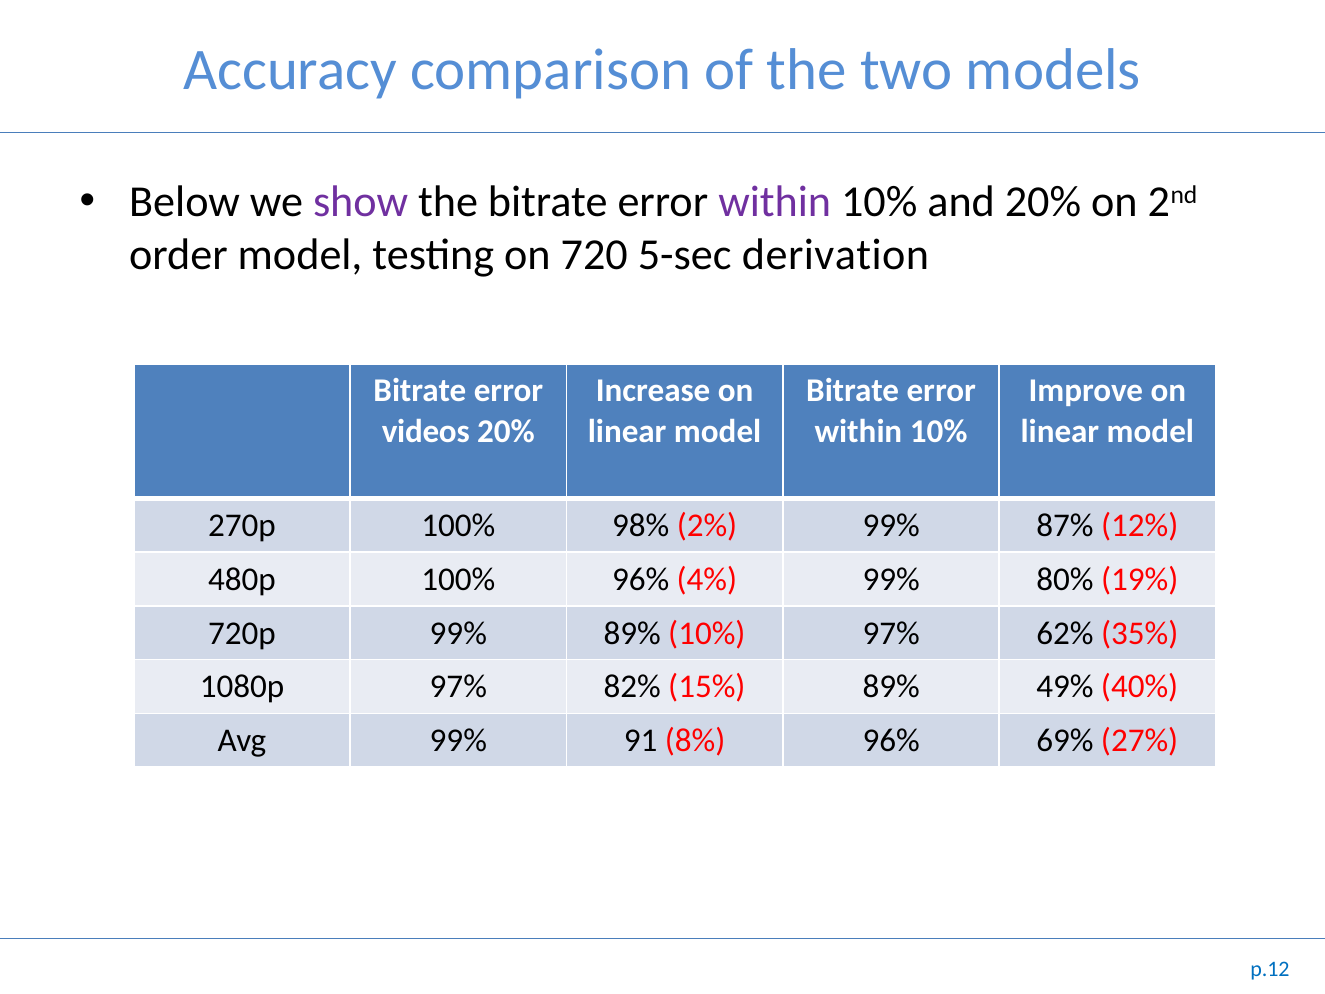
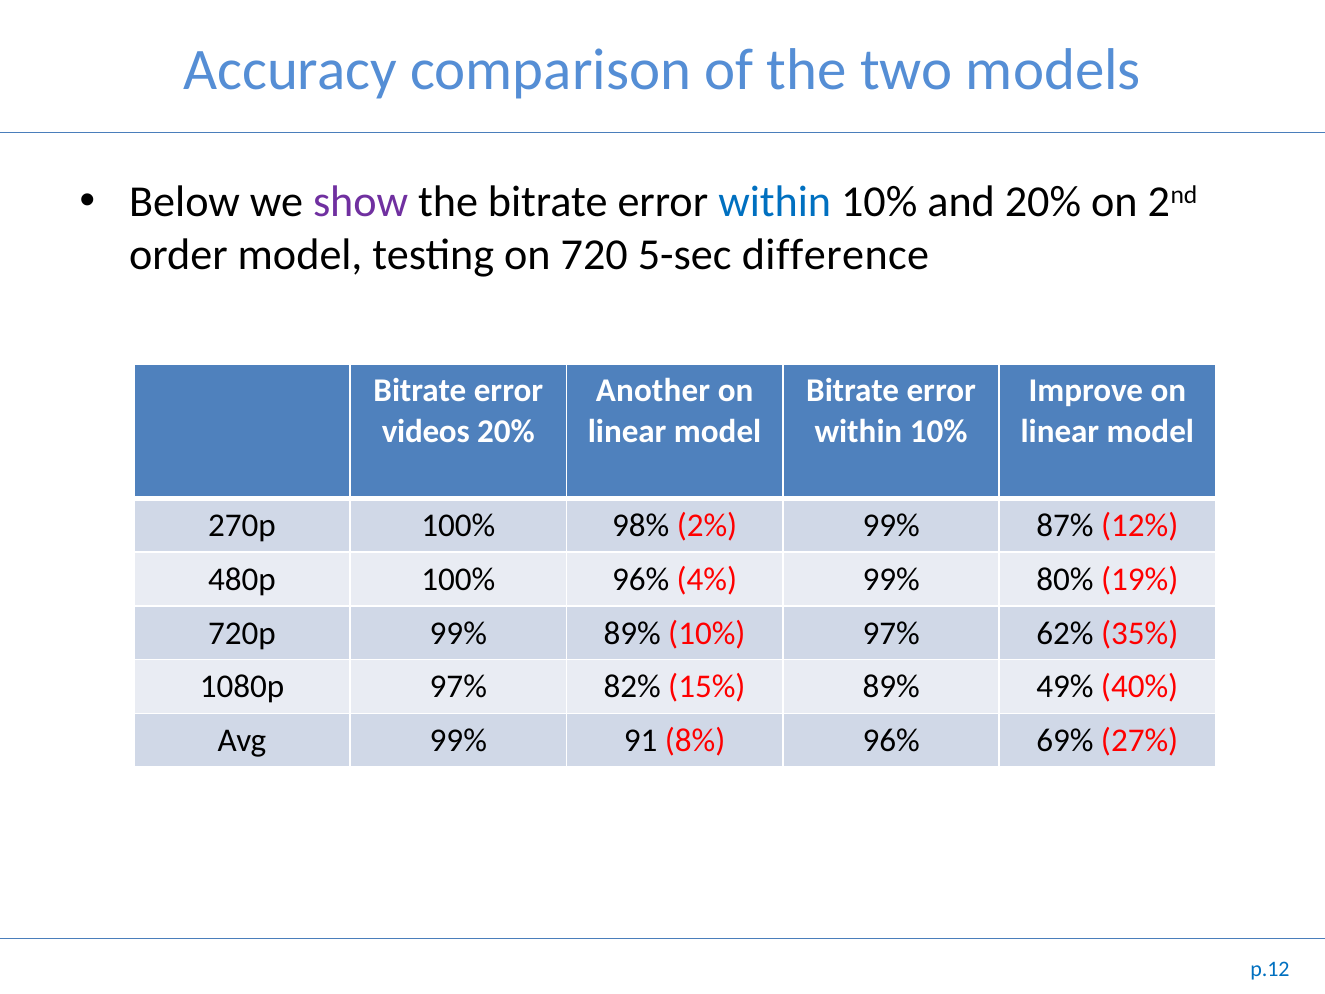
within colour: purple -> blue (775, 202)
derivation: derivation -> difference (836, 255)
Increase: Increase -> Another (653, 391)
